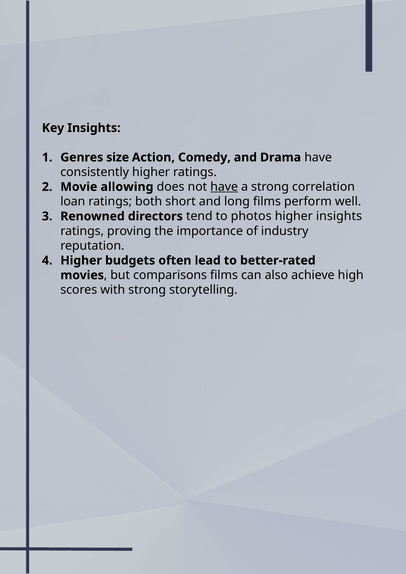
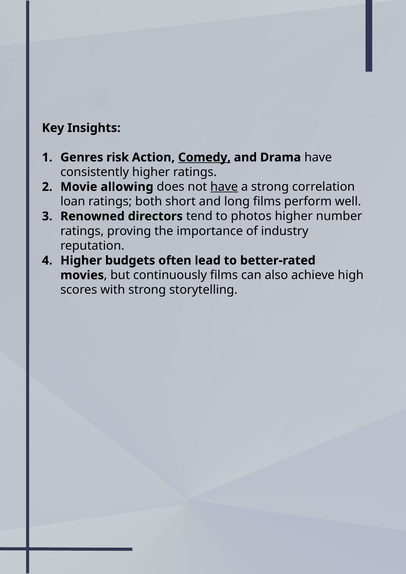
size: size -> risk (118, 158)
Comedy underline: none -> present (204, 158)
higher insights: insights -> number (339, 216)
comparisons: comparisons -> continuously (170, 275)
